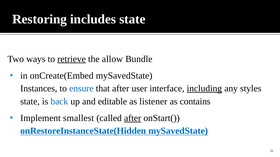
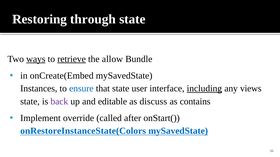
includes: includes -> through (93, 19)
ways underline: none -> present (36, 59)
that after: after -> state (121, 89)
styles: styles -> views (251, 89)
back colour: blue -> purple (59, 102)
listener: listener -> discuss (153, 102)
smallest: smallest -> override (79, 118)
after underline: present -> none (133, 118)
onRestoreInstanceState(Hidden: onRestoreInstanceState(Hidden -> onRestoreInstanceState(Colors (83, 131)
